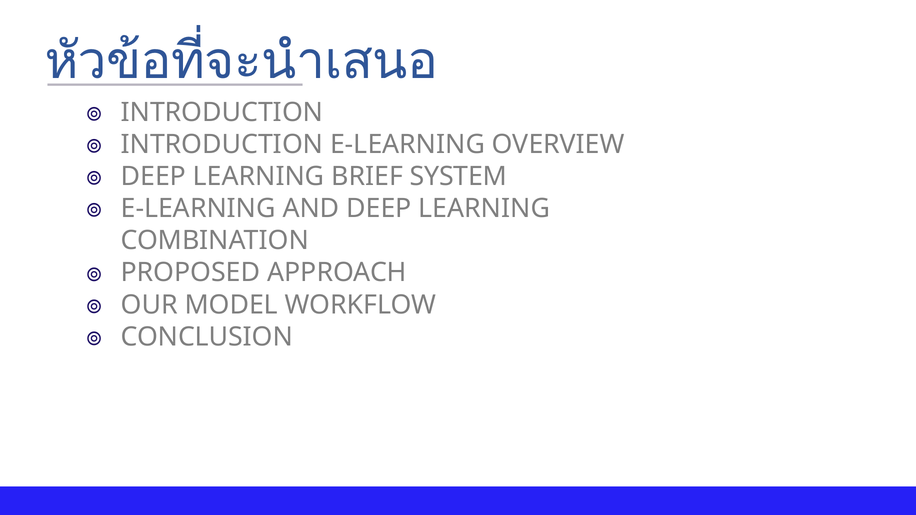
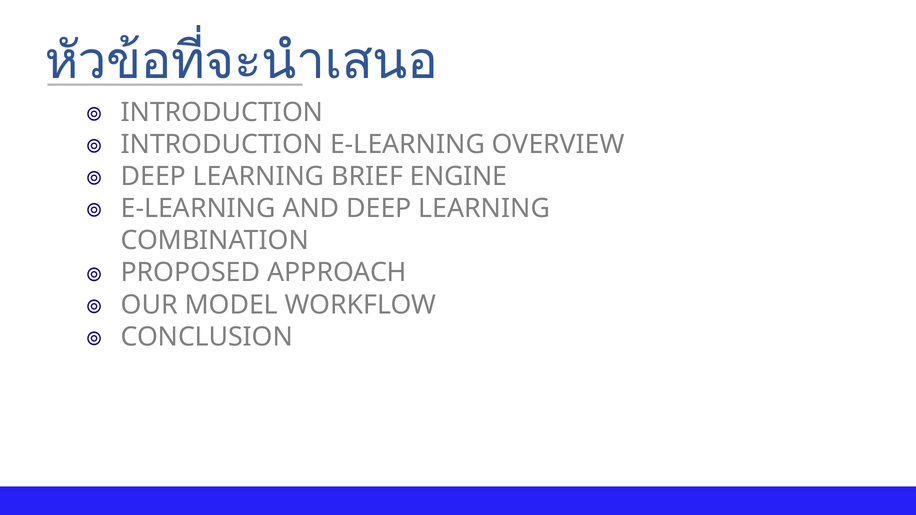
SYSTEM: SYSTEM -> ENGINE (458, 177)
